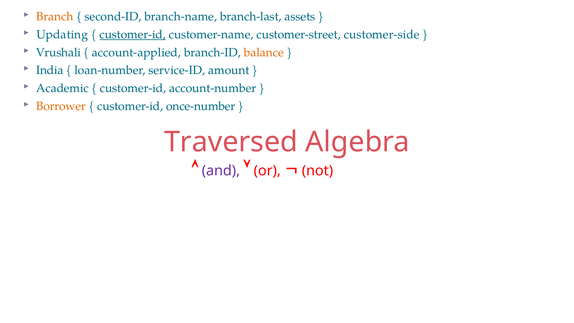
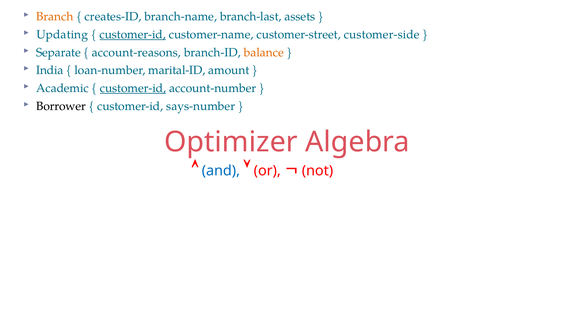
second-ID: second-ID -> creates-ID (113, 16)
Vrushali: Vrushali -> Separate (58, 52)
account-applied: account-applied -> account-reasons (136, 52)
service-ID: service-ID -> marital-ID (177, 70)
customer-id underline: none -> present (133, 88)
Borrower colour: orange -> black (61, 106)
once-number: once-number -> says-number (201, 106)
Traversed: Traversed -> Optimizer (231, 142)
and colour: purple -> blue (221, 171)
